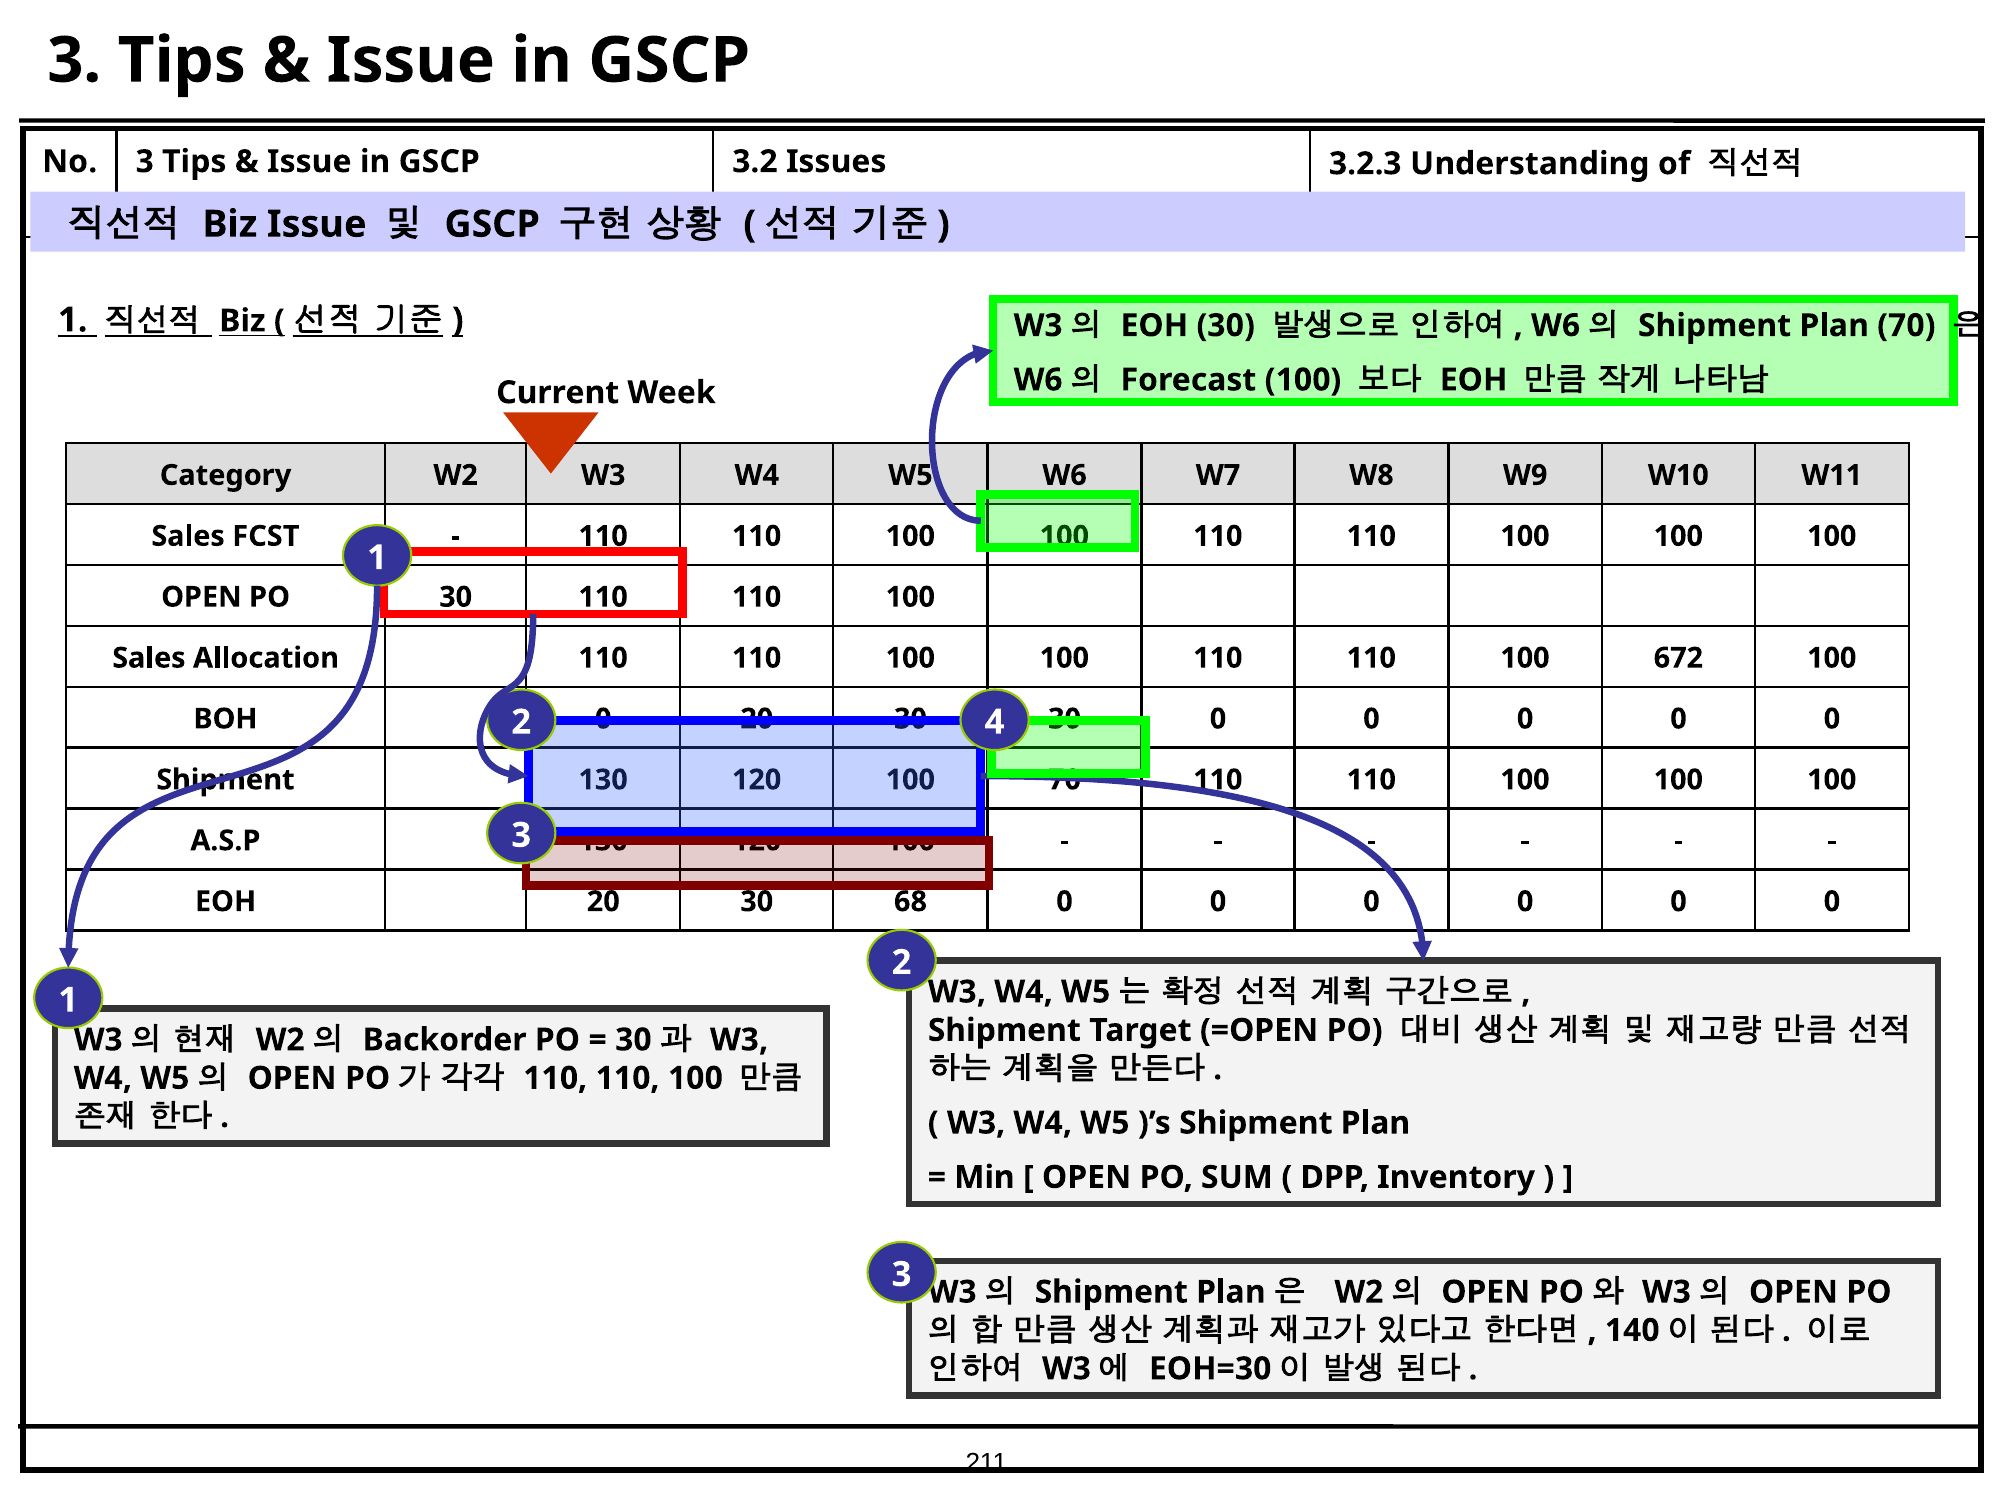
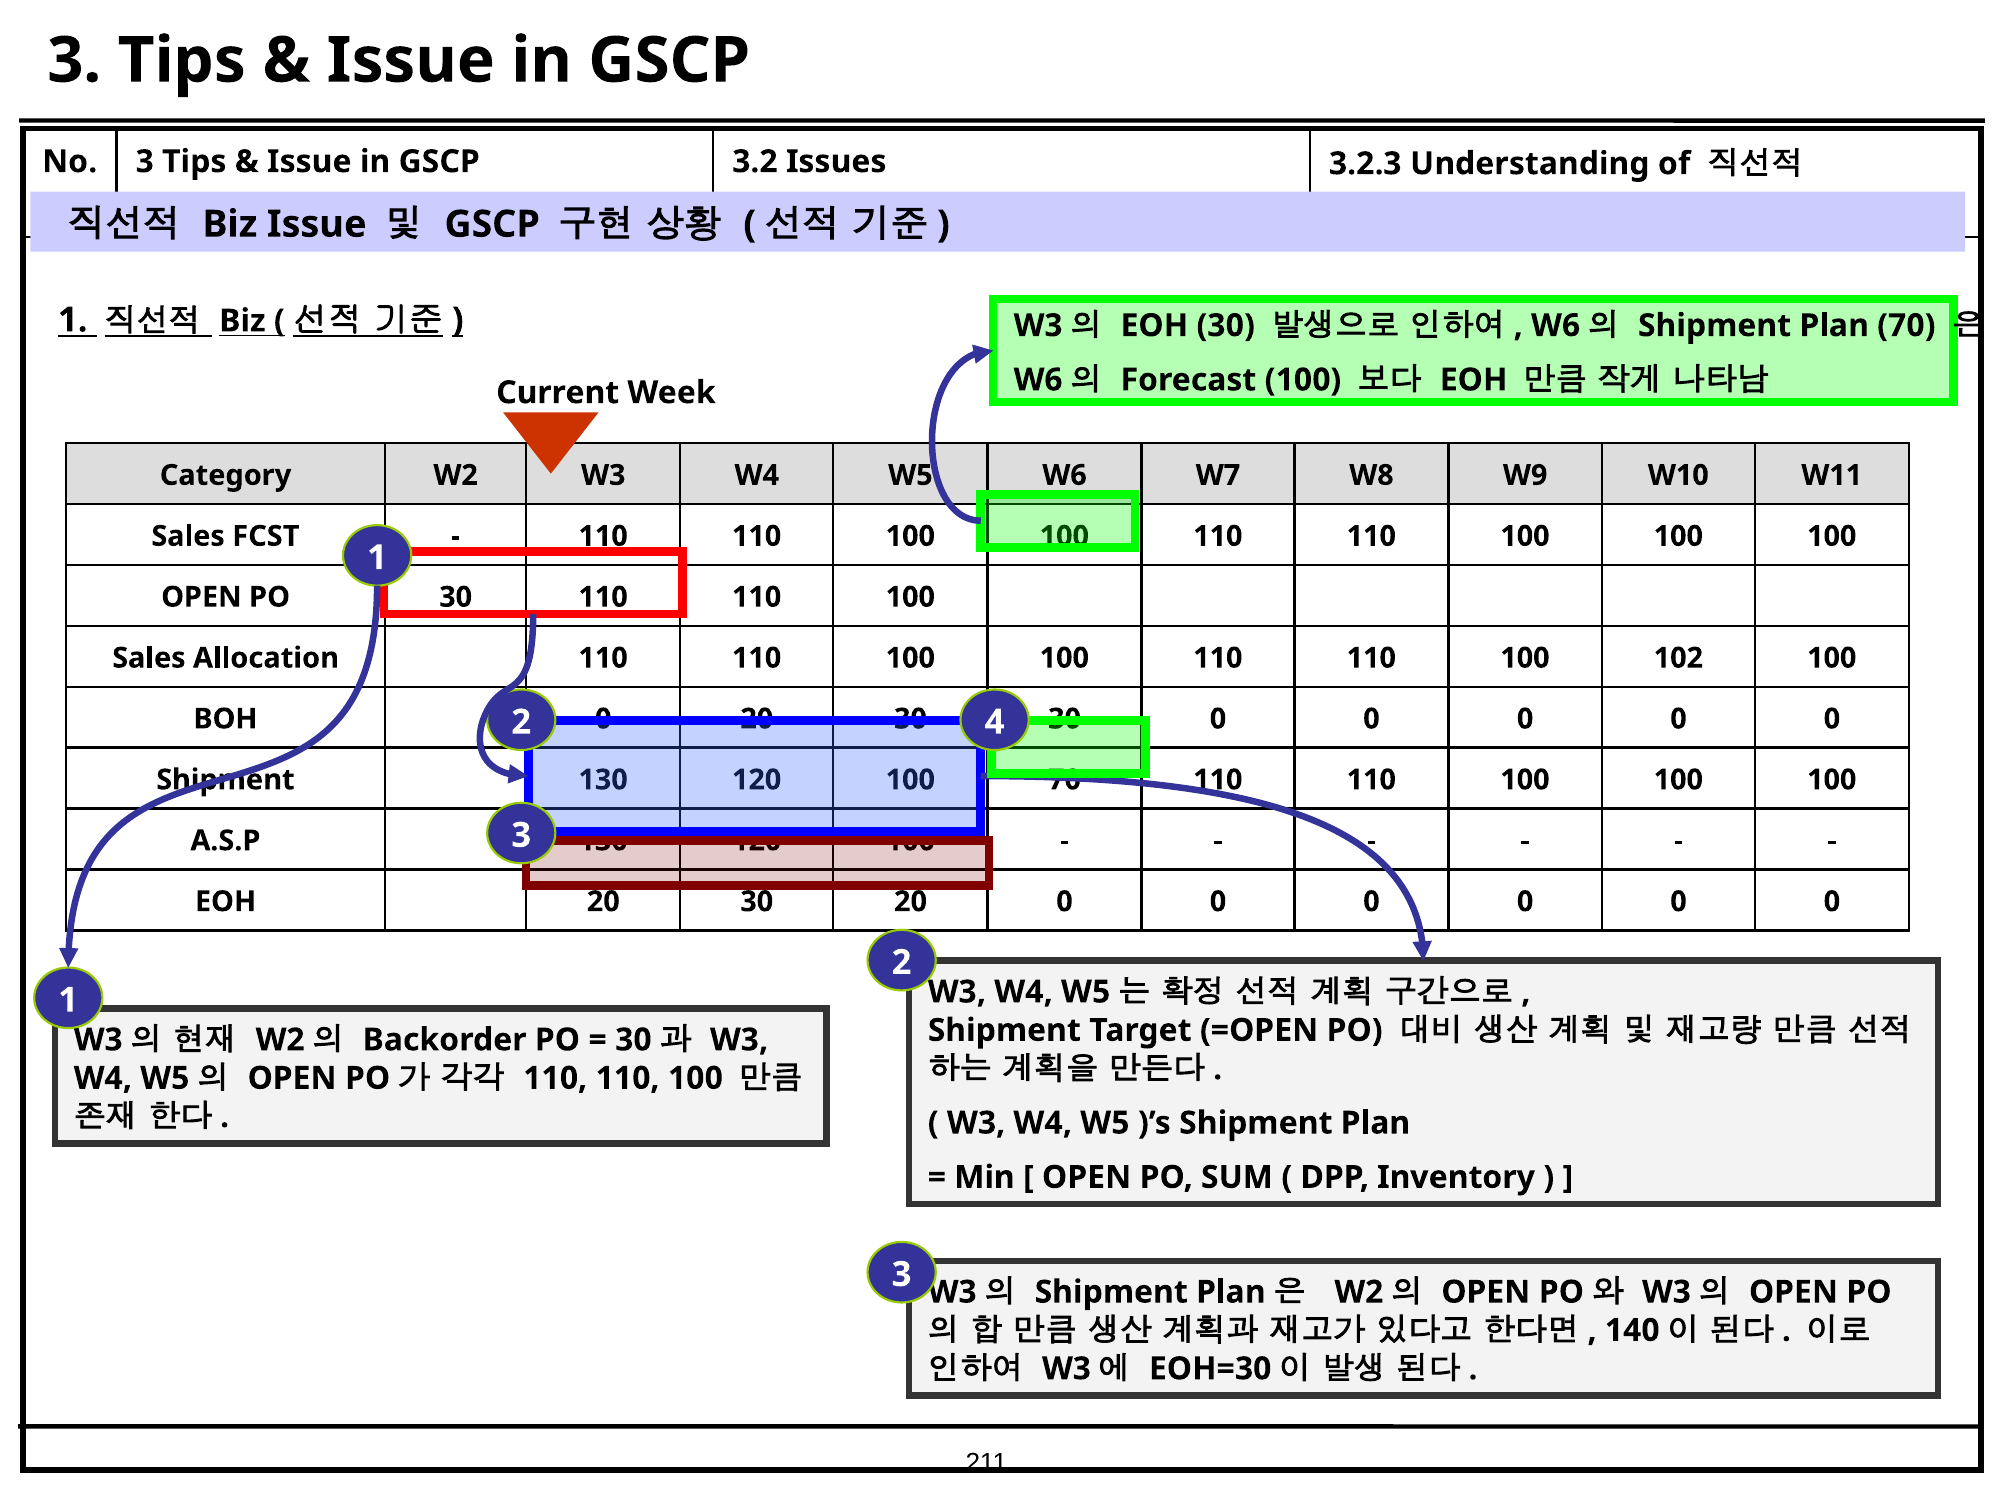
672: 672 -> 102 (1678, 658)
30 68: 68 -> 20 (911, 902)
